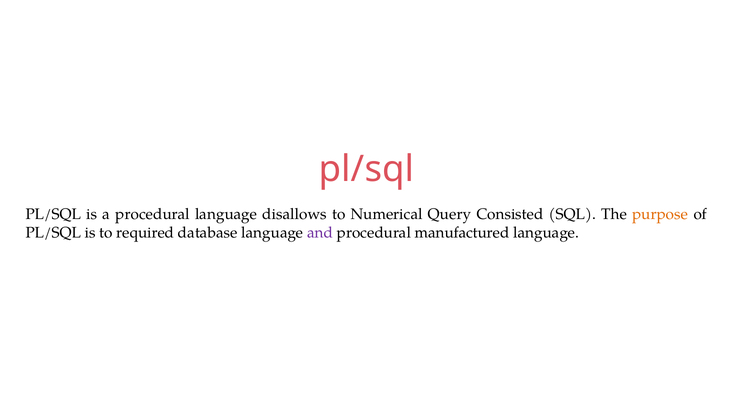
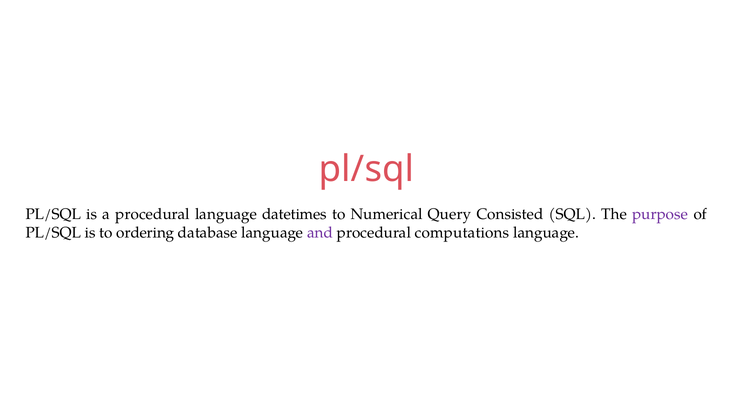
disallows: disallows -> datetimes (295, 214)
purpose colour: orange -> purple (660, 214)
required: required -> ordering (145, 233)
manufactured: manufactured -> computations (462, 233)
